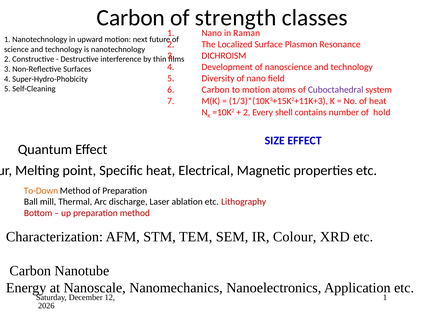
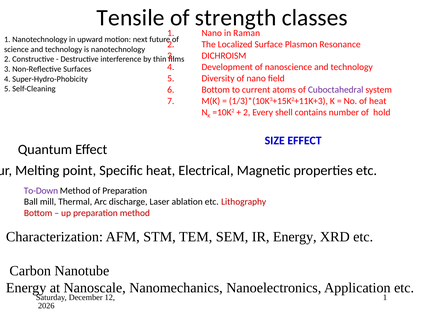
Carbon: Carbon -> Tensile (131, 18)
Carbon: Carbon -> Bottom (216, 89)
to motion: motion -> current (256, 89)
To-Down colour: orange -> purple (41, 190)
IR Colour: Colour -> Energy (295, 236)
